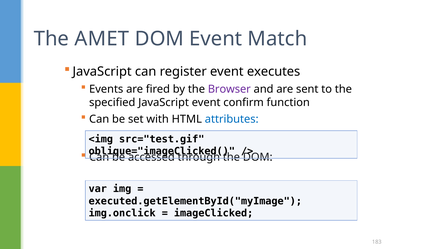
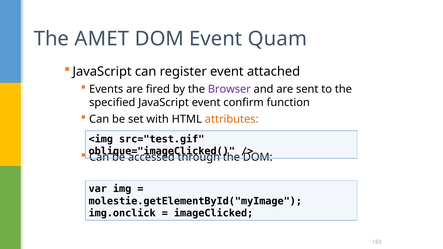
Match: Match -> Quam (277, 39)
executes: executes -> attached (274, 72)
attributes colour: blue -> orange (232, 119)
executed.getElementById("myImage: executed.getElementById("myImage -> molestie.getElementById("myImage (195, 201)
